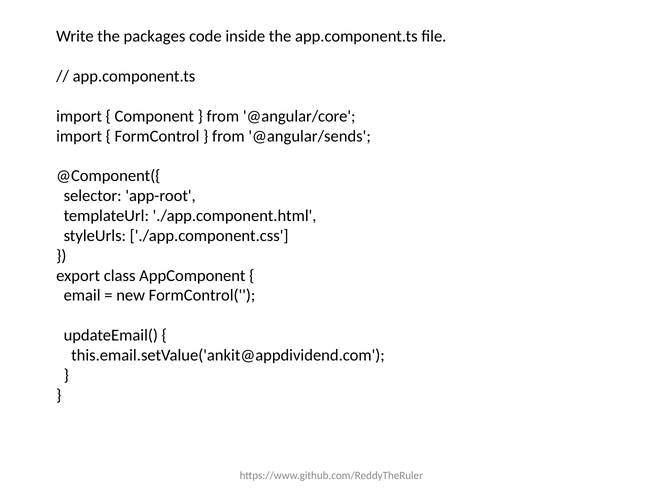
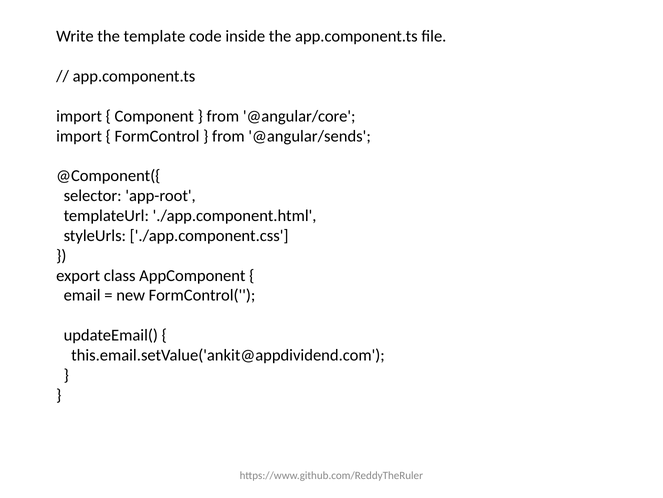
packages: packages -> template (154, 36)
